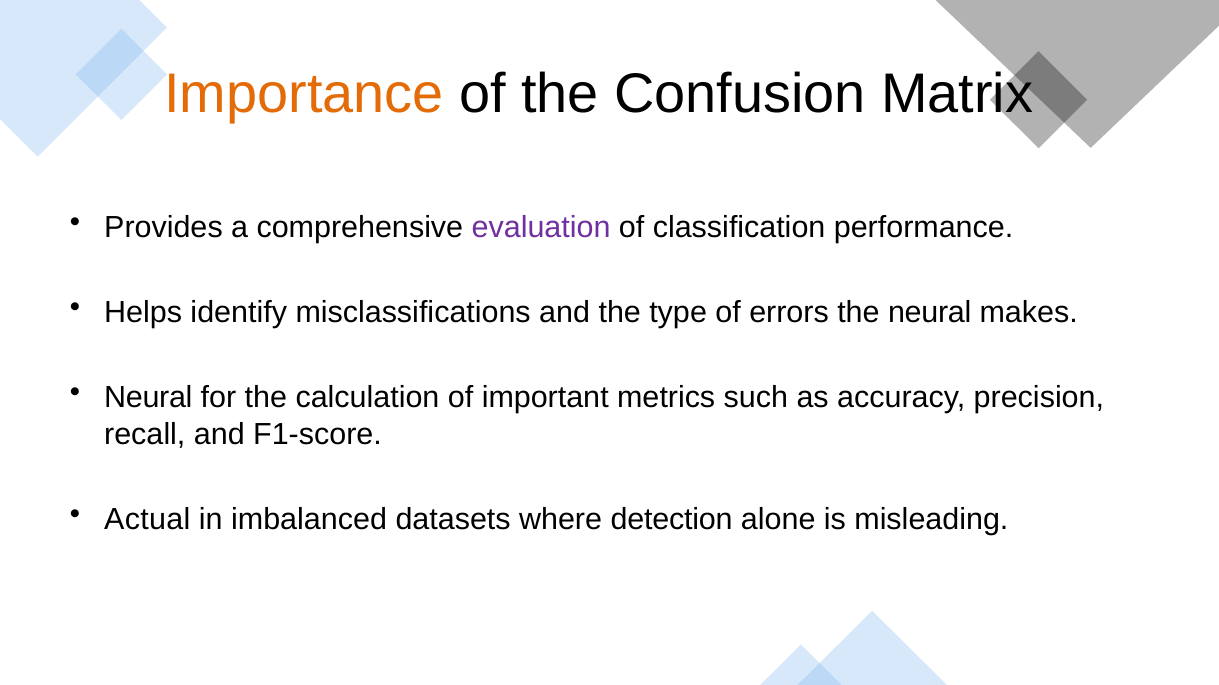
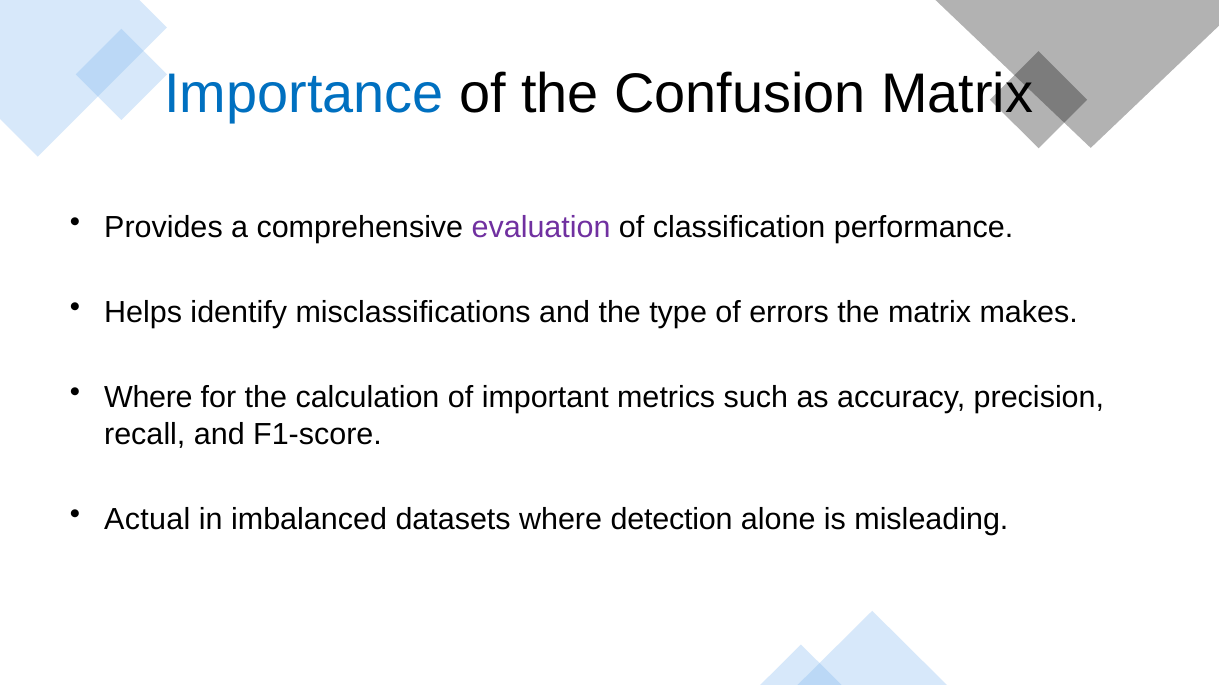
Importance colour: orange -> blue (304, 95)
the neural: neural -> matrix (930, 313)
Neural: Neural -> Where (148, 398)
